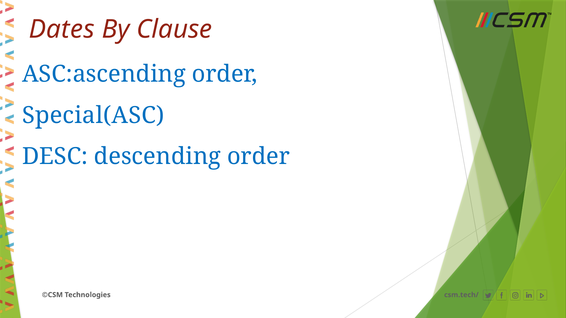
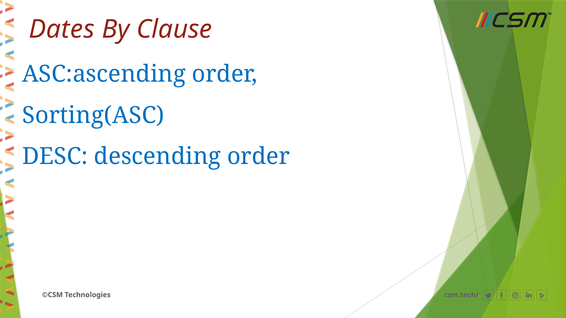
Special(ASC: Special(ASC -> Sorting(ASC (93, 115)
